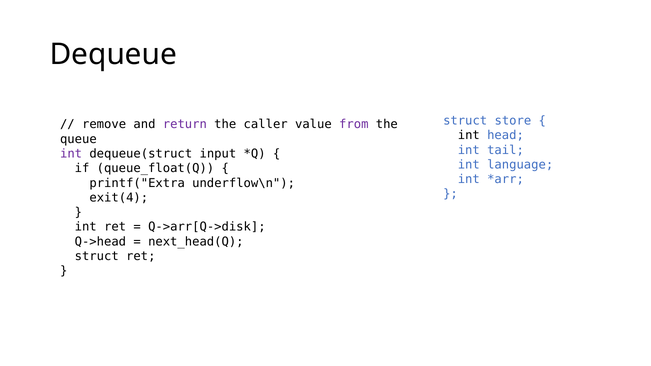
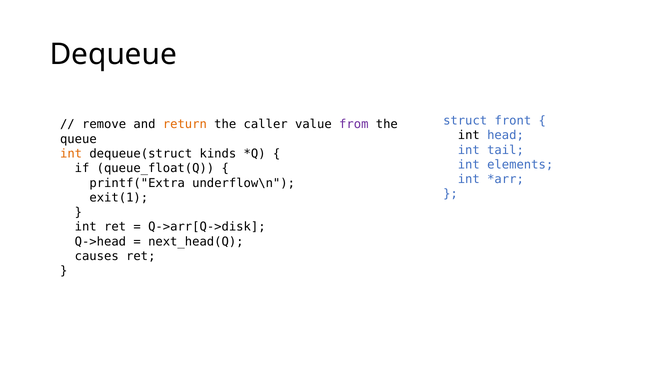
store: store -> front (513, 121)
return colour: purple -> orange (185, 125)
int colour: purple -> orange (71, 154)
input: input -> kinds (218, 154)
language: language -> elements (520, 165)
exit(4: exit(4 -> exit(1 (119, 198)
struct: struct -> causes (97, 256)
